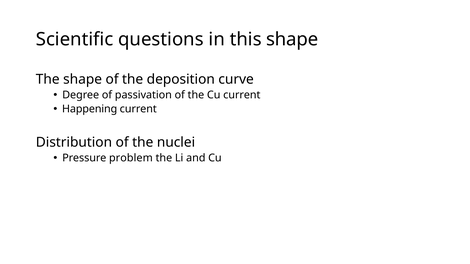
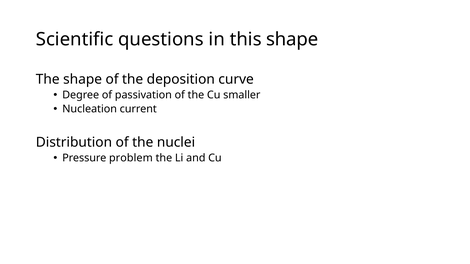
Cu current: current -> smaller (242, 95)
Happening: Happening -> Nucleation (90, 109)
